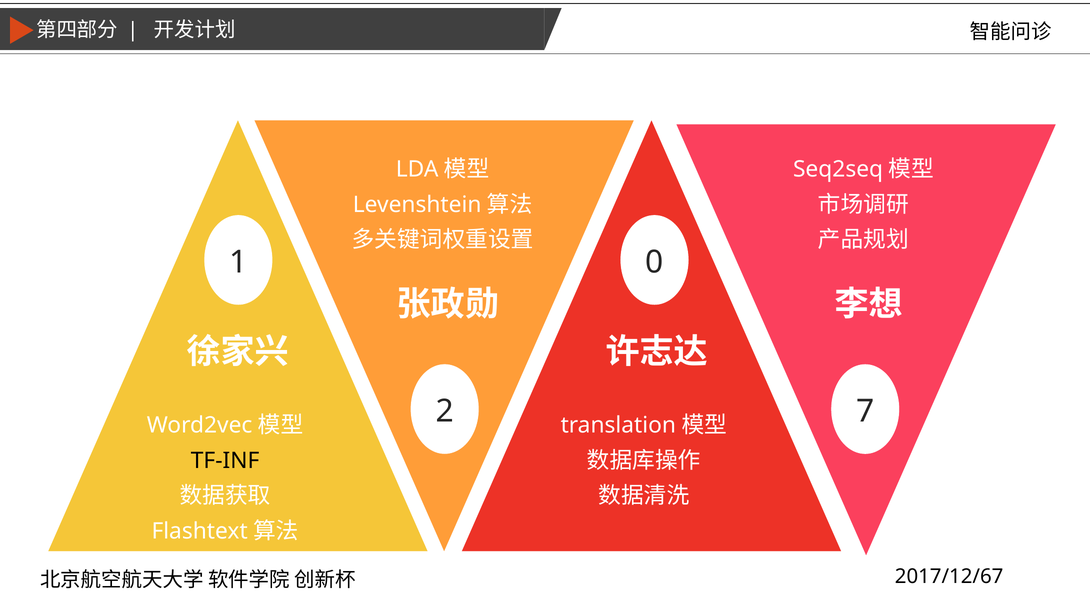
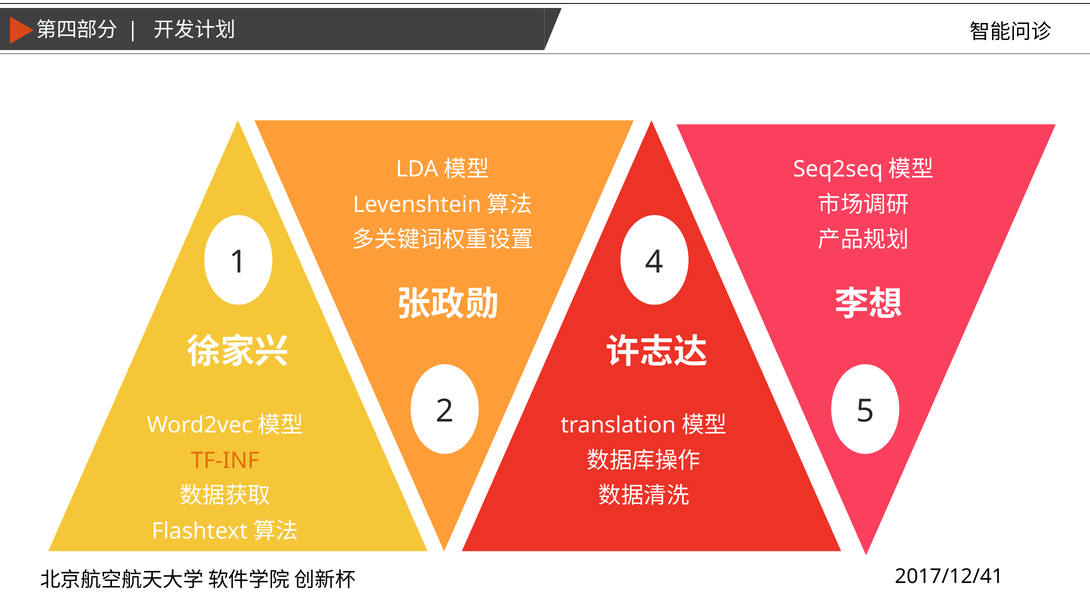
0: 0 -> 4 (654, 262)
7: 7 -> 5 (865, 411)
TF-INF colour: black -> orange (225, 461)
2017/12/67: 2017/12/67 -> 2017/12/41 (949, 577)
